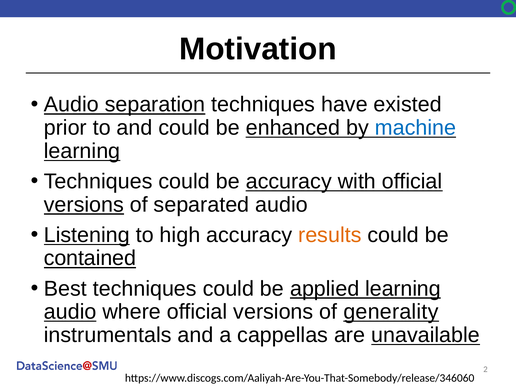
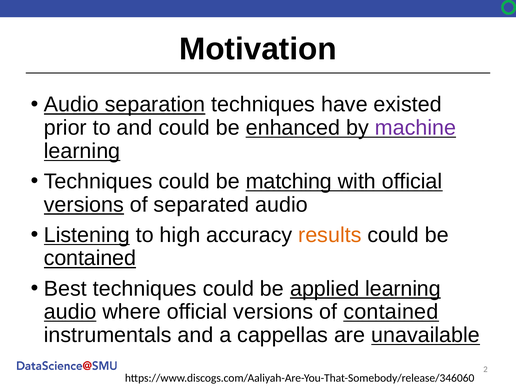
machine colour: blue -> purple (415, 128)
be accuracy: accuracy -> matching (289, 181)
of generality: generality -> contained (391, 312)
